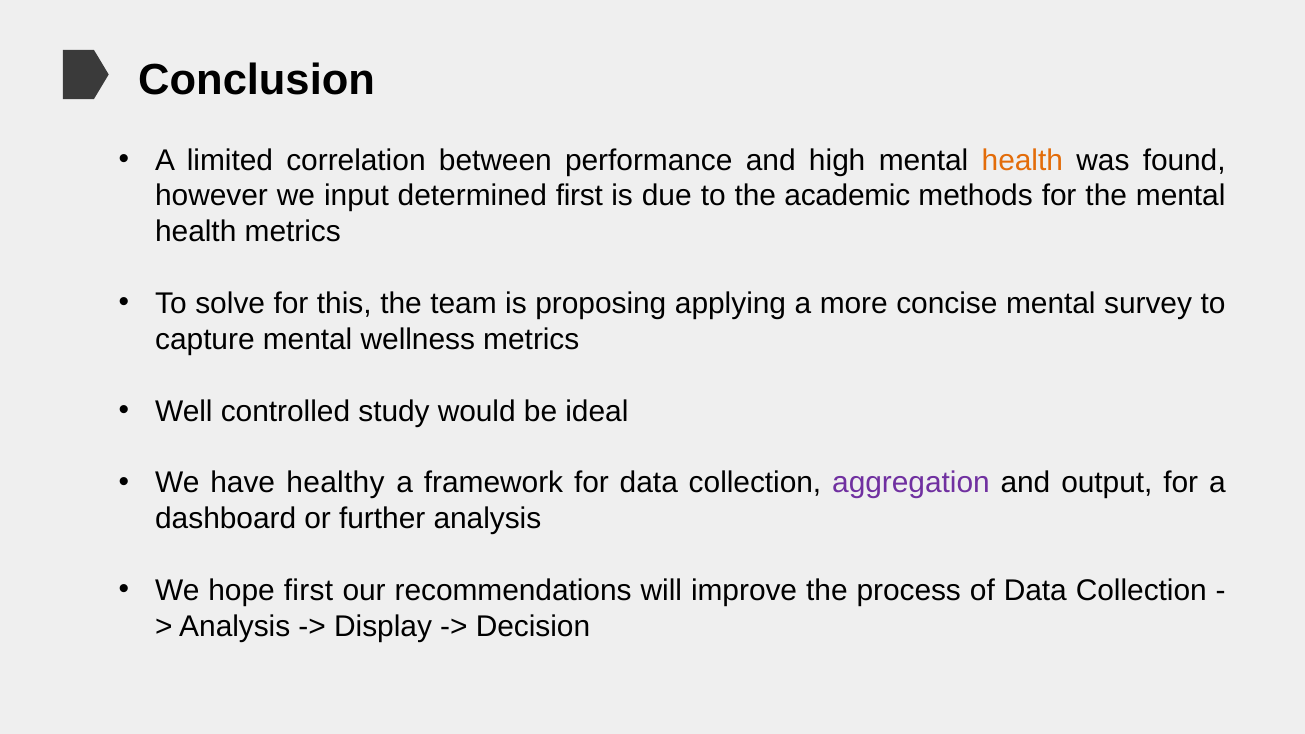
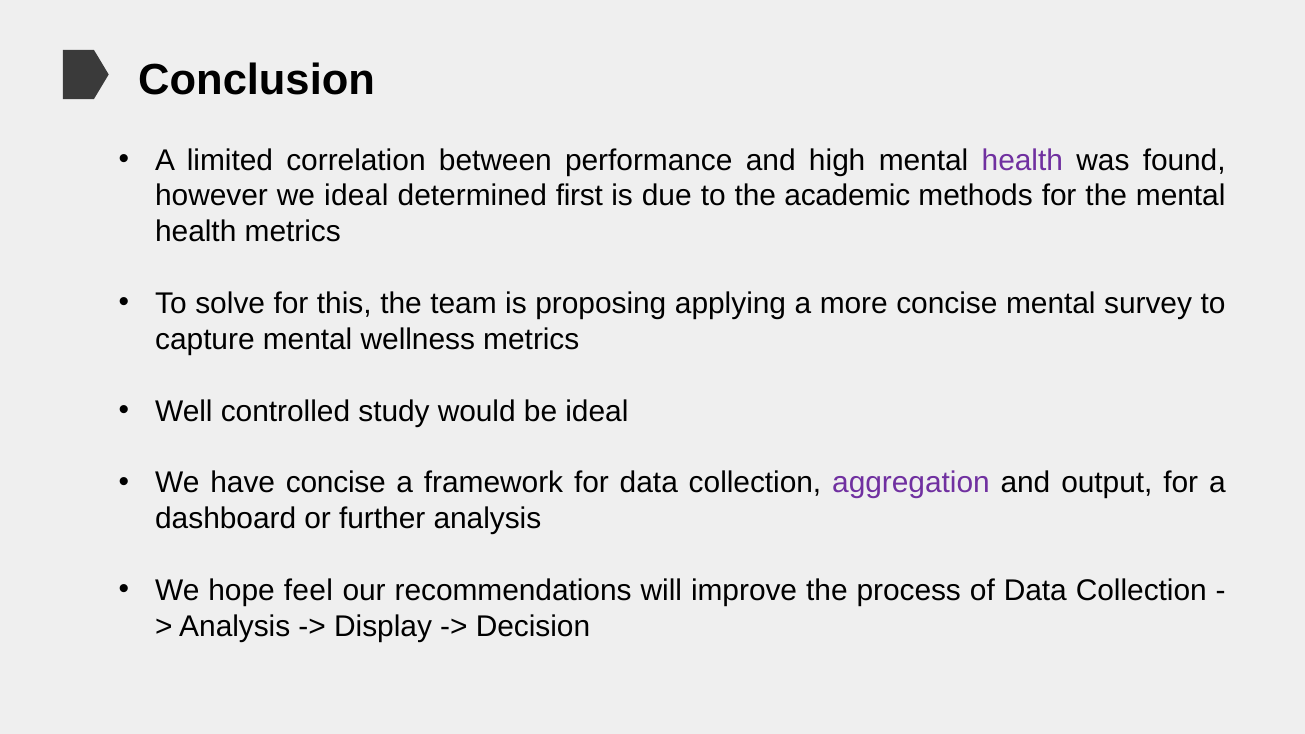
health colour: orange -> purple (1022, 160)
we input: input -> ideal (356, 196)
have healthy: healthy -> concise (336, 483)
hope first: first -> feel (308, 591)
